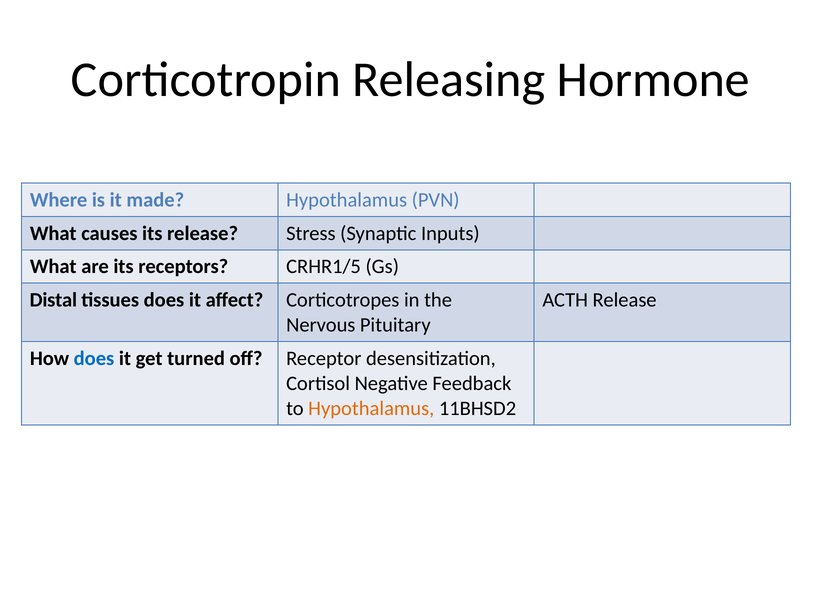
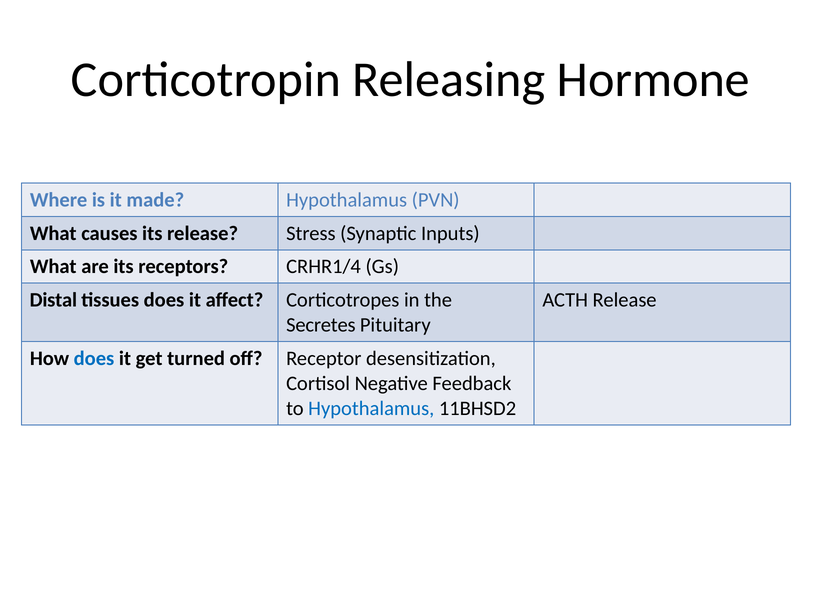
CRHR1/5: CRHR1/5 -> CRHR1/4 (324, 267)
Nervous: Nervous -> Secretes (321, 325)
Hypothalamus colour: orange -> blue (371, 409)
